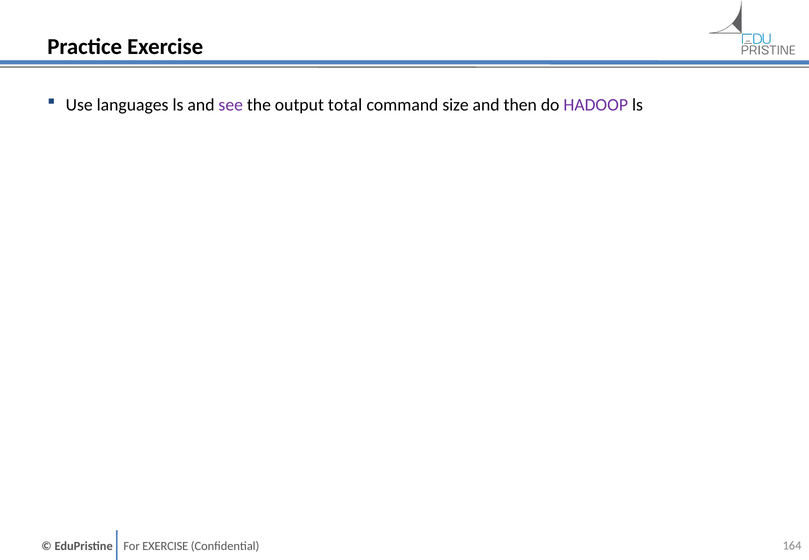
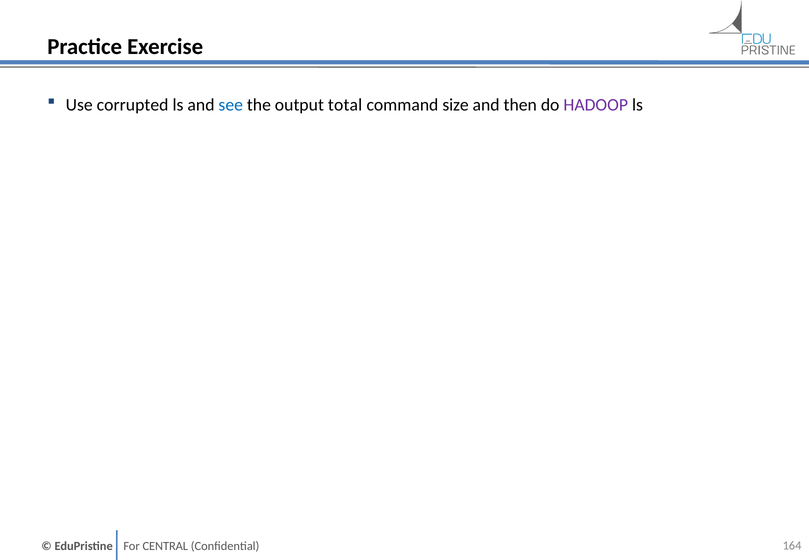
languages: languages -> corrupted (133, 105)
see colour: purple -> blue (231, 105)
EXERCISE: EXERCISE -> CENTRAL (165, 546)
